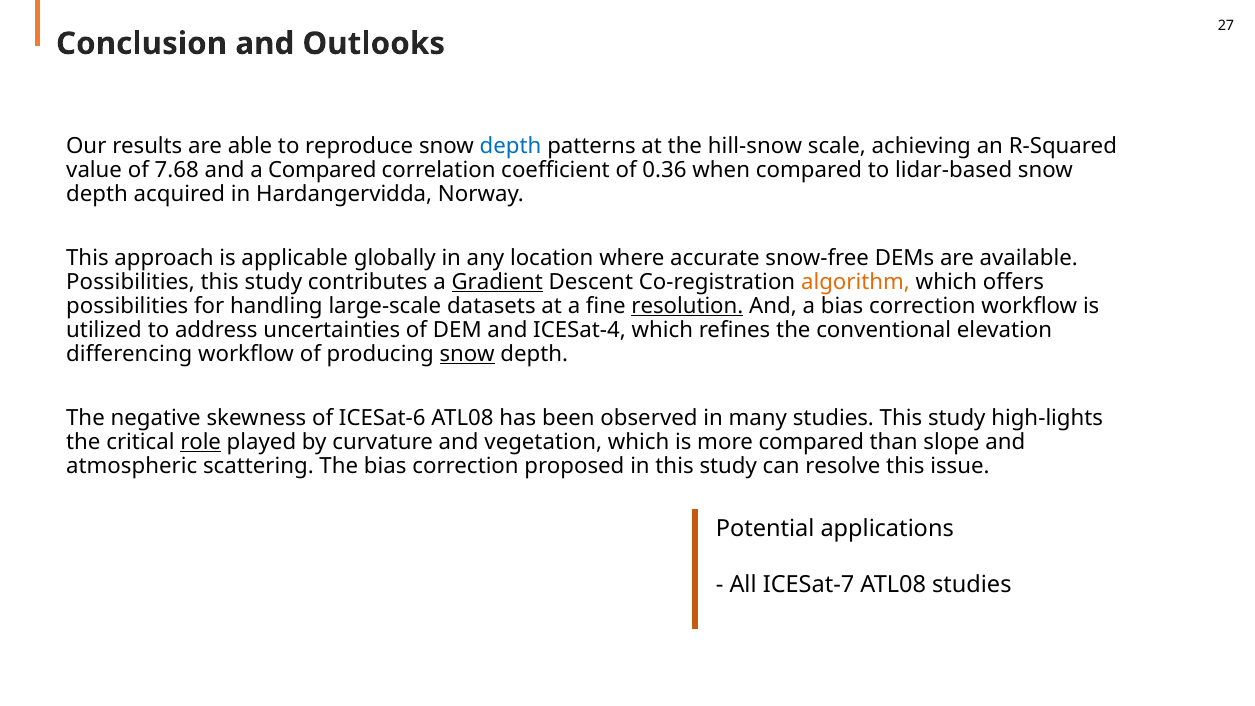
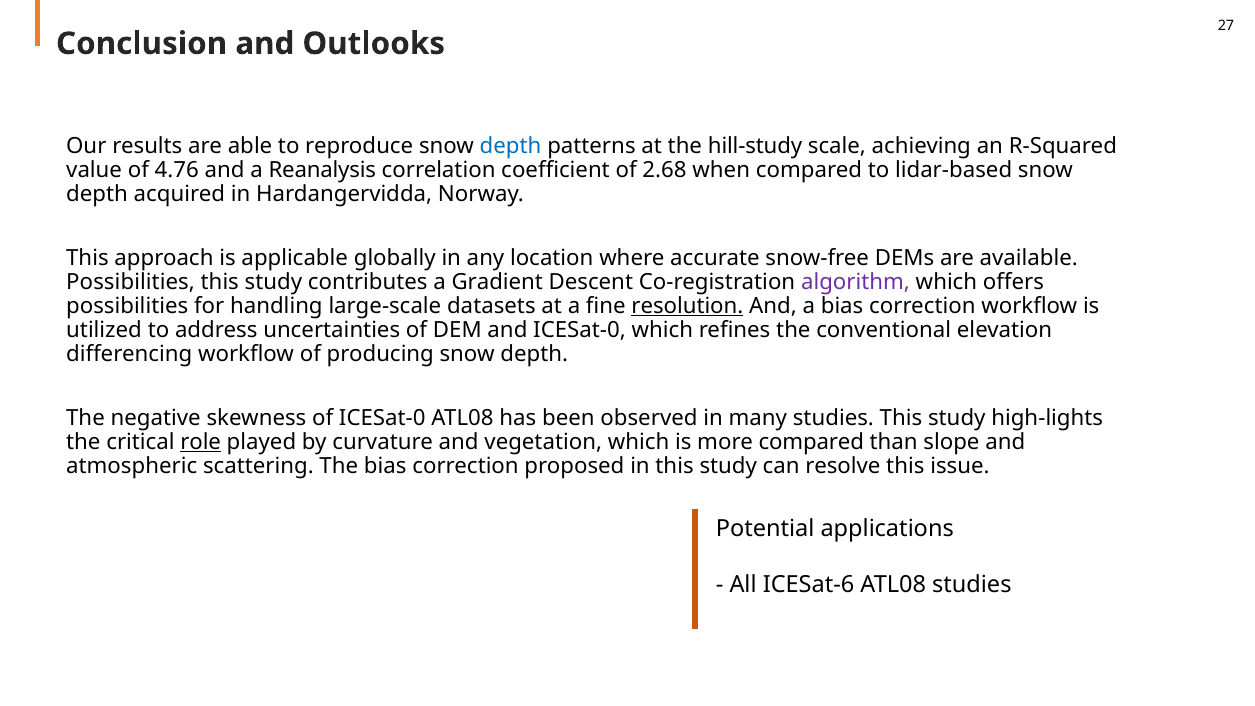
hill-snow: hill-snow -> hill-study (755, 146)
7.68: 7.68 -> 4.76 (177, 170)
a Compared: Compared -> Reanalysis (322, 170)
0.36: 0.36 -> 2.68 (665, 170)
Gradient underline: present -> none (497, 282)
algorithm colour: orange -> purple (855, 282)
ICESat-4: ICESat-4 -> ICESat-0 (580, 330)
snow underline: present -> none (467, 354)
ICESat‑6: ICESat‑6 -> ICESat‑0 (382, 418)
ICESat-7: ICESat-7 -> ICESat-6 (809, 585)
